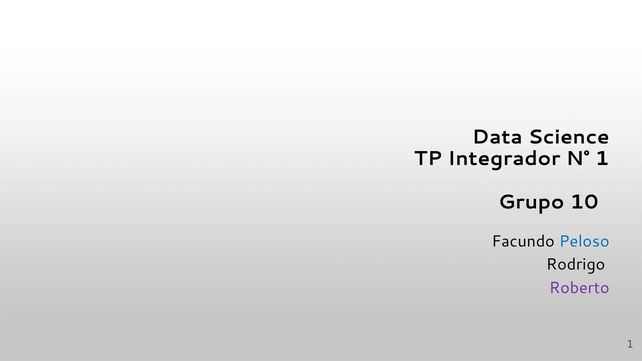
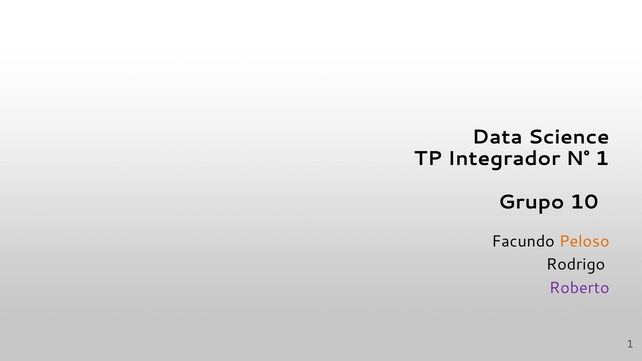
Peloso colour: blue -> orange (584, 241)
